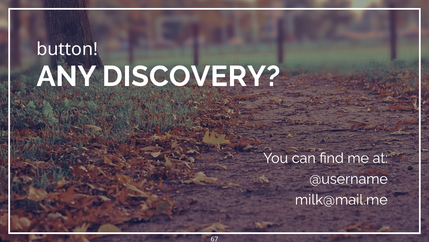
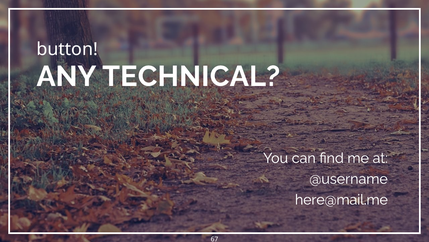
DISCOVERY: DISCOVERY -> TECHNICAL (191, 76)
milk@mail.me: milk@mail.me -> here@mail.me (341, 199)
